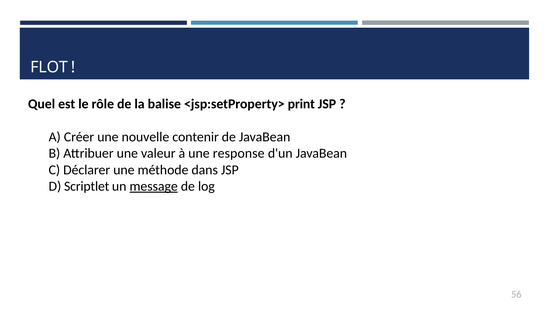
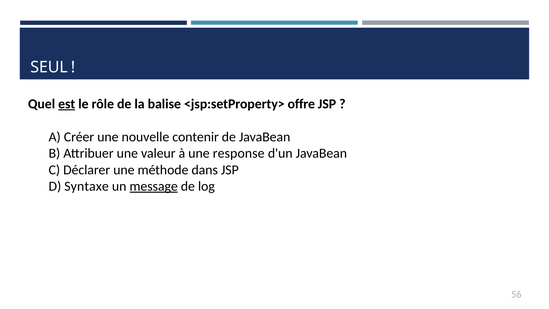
FLOT: FLOT -> SEUL (49, 67)
est underline: none -> present (67, 104)
print: print -> offre (301, 104)
Scriptlet: Scriptlet -> Syntaxe (87, 186)
